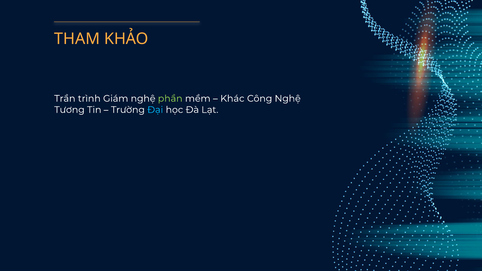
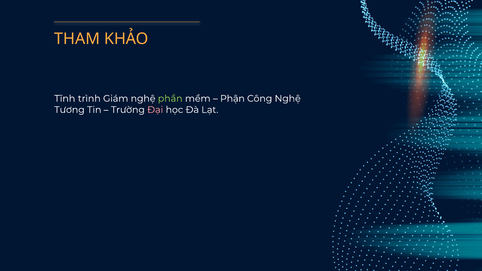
Trần: Trần -> Tĩnh (65, 99)
Khác: Khác -> Phận (232, 99)
Đại colour: light blue -> pink (155, 110)
